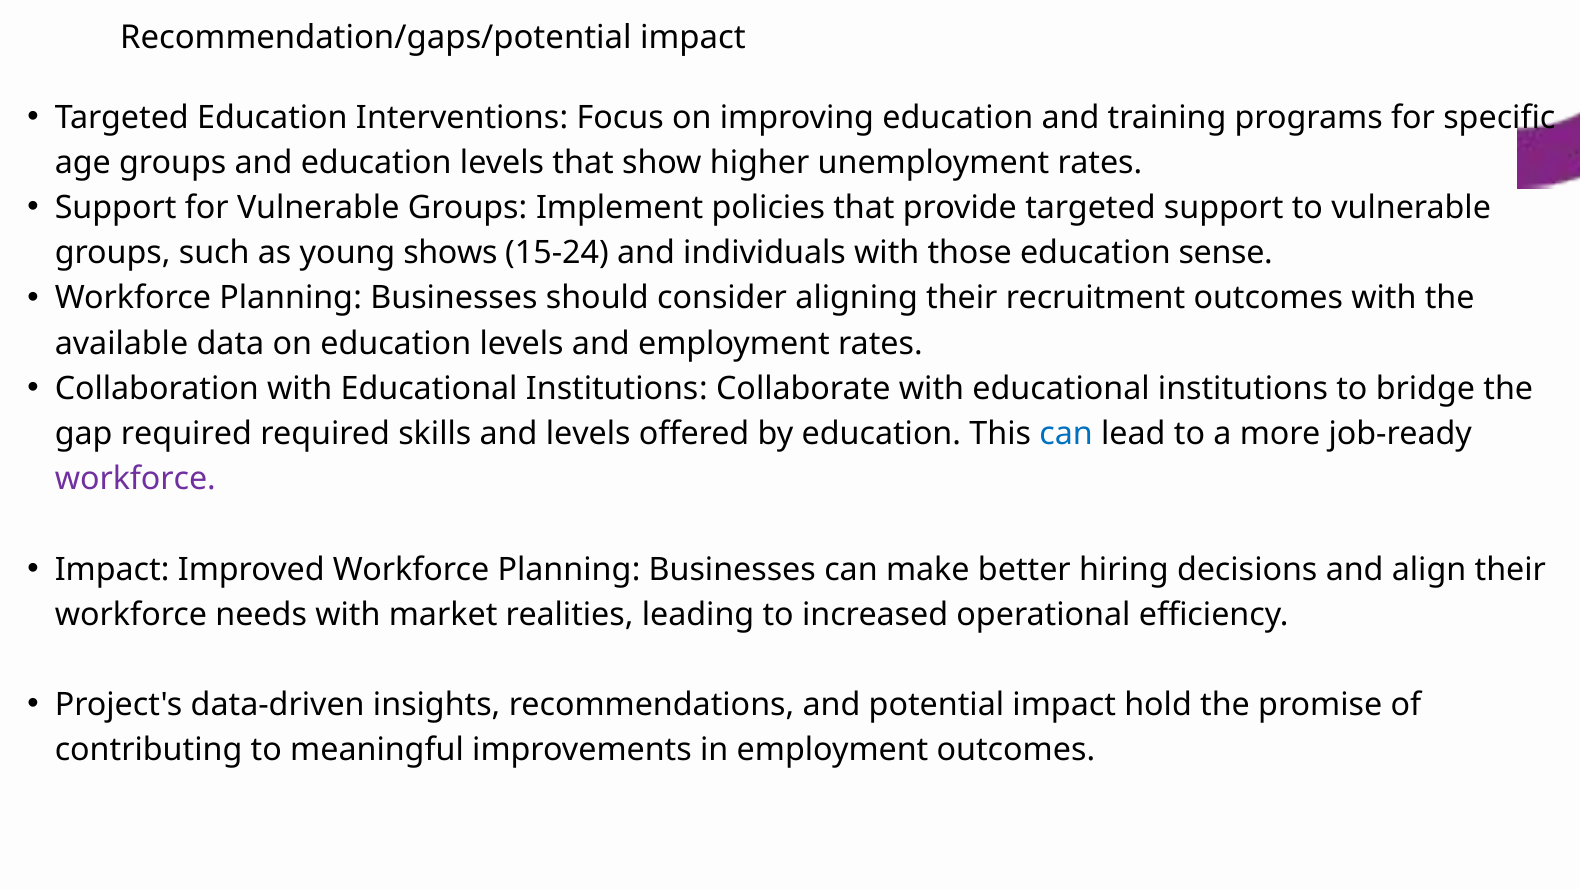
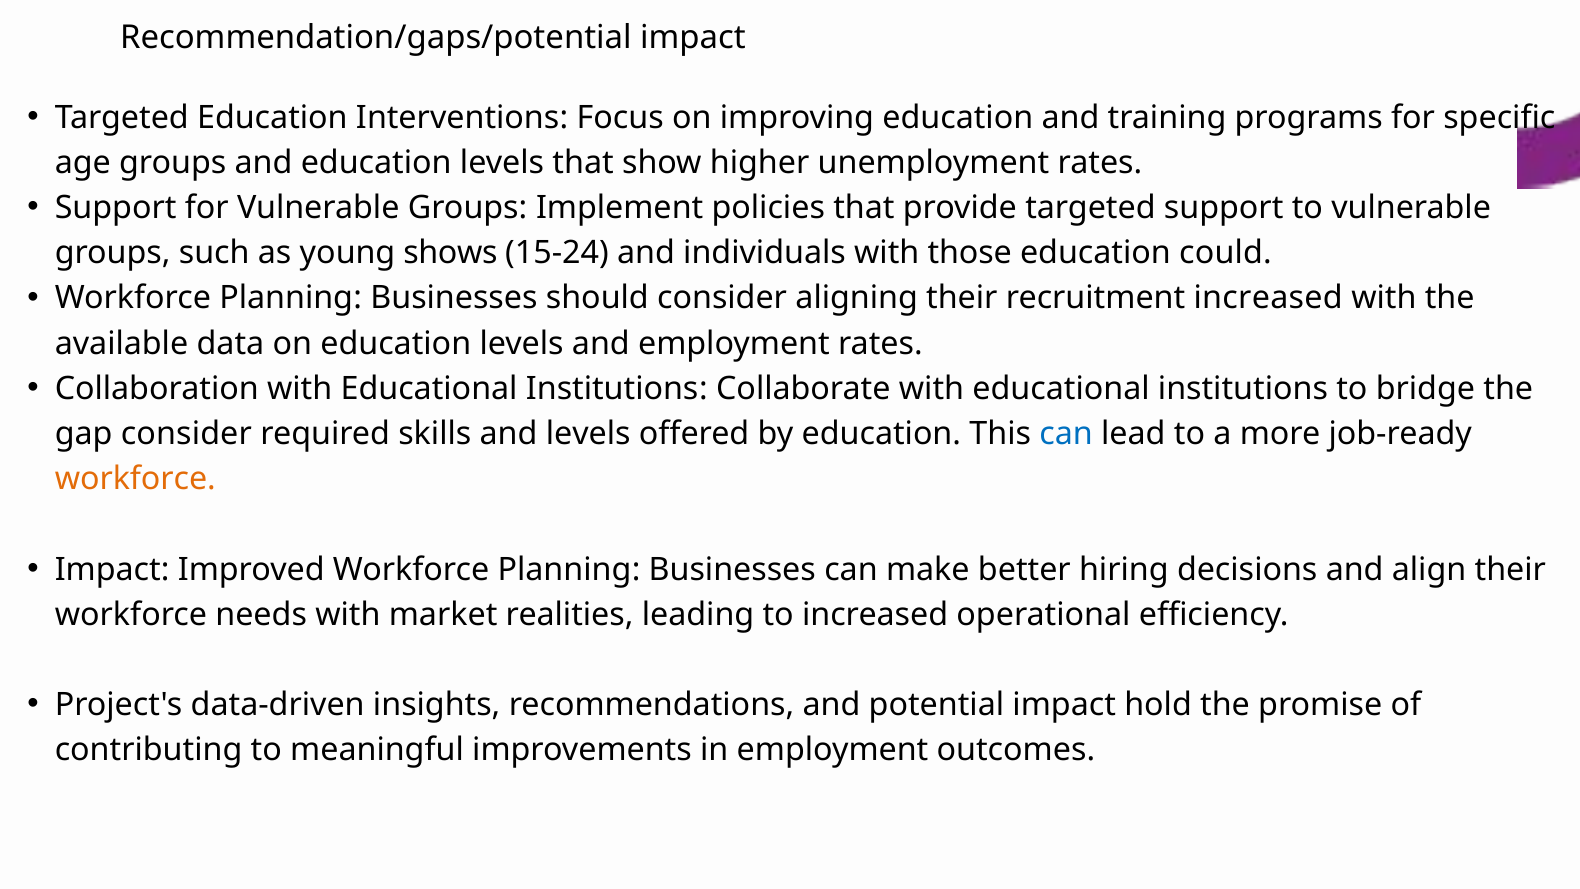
sense: sense -> could (1225, 253)
recruitment outcomes: outcomes -> increased (1268, 298)
gap required: required -> consider (186, 434)
workforce colour: purple -> orange (135, 479)
